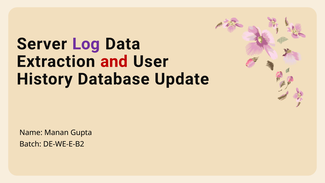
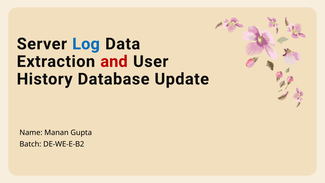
Log colour: purple -> blue (86, 44)
